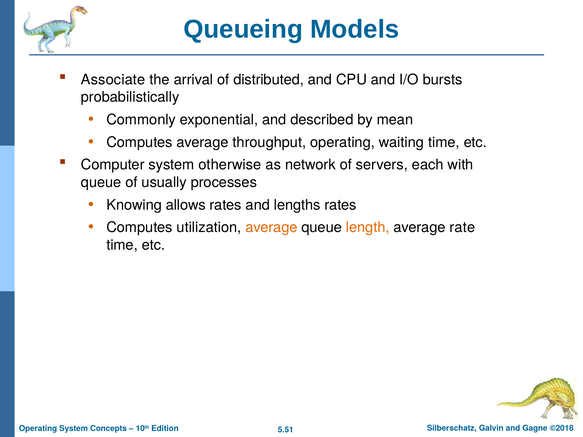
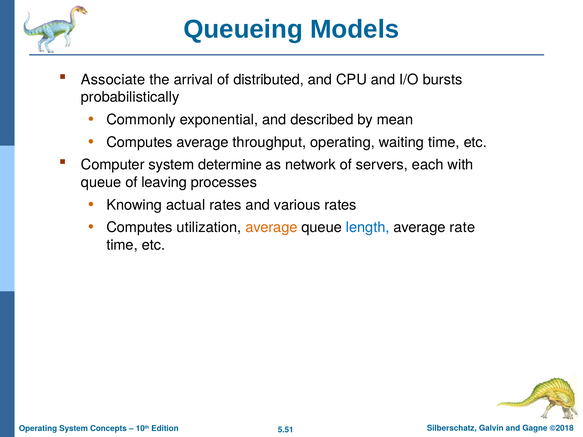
otherwise: otherwise -> determine (230, 165)
usually: usually -> leaving (164, 182)
allows: allows -> actual (186, 205)
lengths: lengths -> various (297, 205)
length colour: orange -> blue (368, 228)
